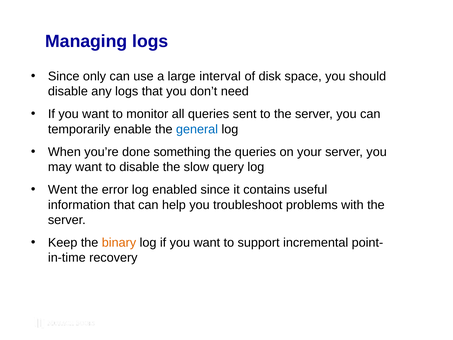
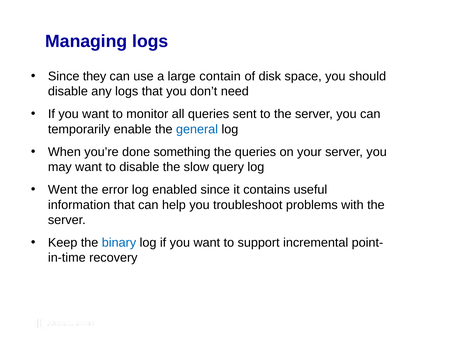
only: only -> they (95, 76)
interval: interval -> contain (220, 76)
binary colour: orange -> blue (119, 242)
